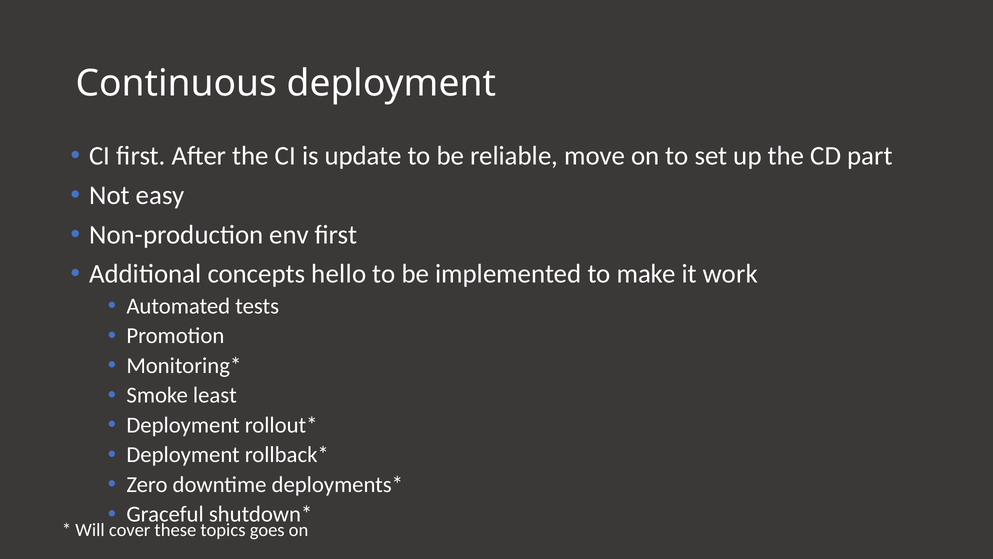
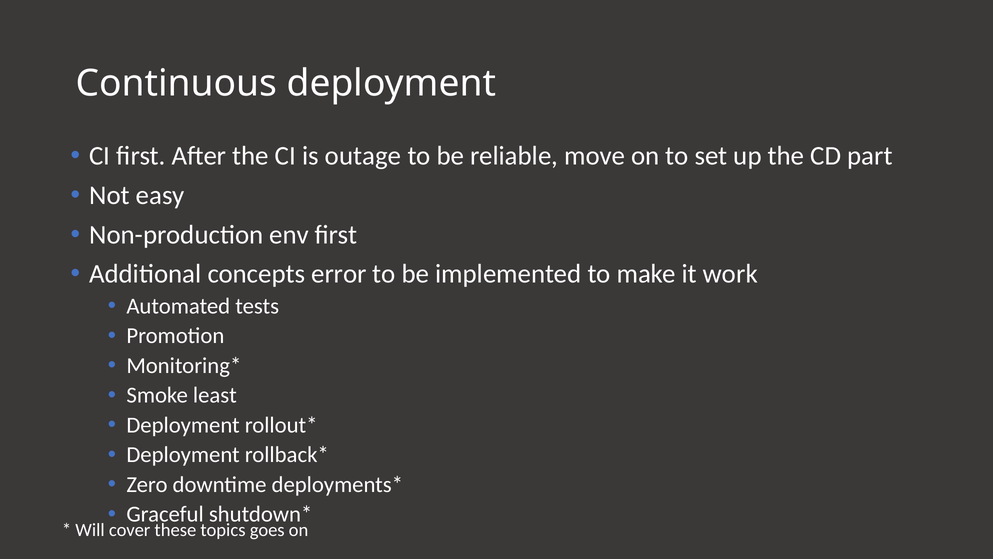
update: update -> outage (363, 156)
hello: hello -> error (339, 274)
